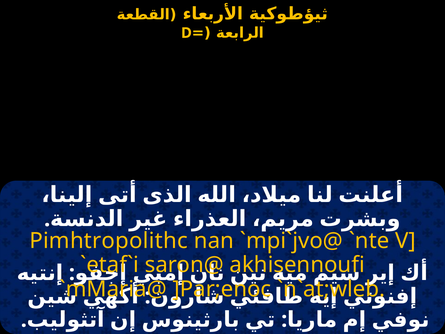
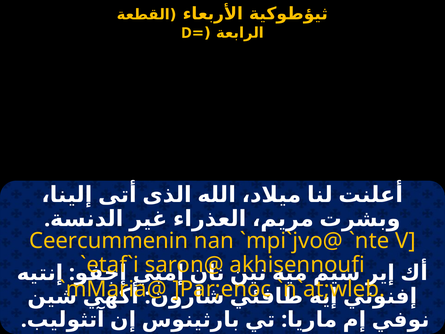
Pimhtropolithc: Pimhtropolithc -> Ceercummenin (109, 241)
